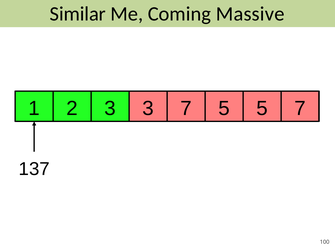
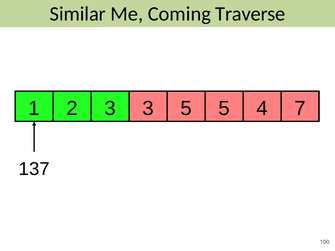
Massive: Massive -> Traverse (250, 14)
7: 7 -> 5 (186, 108)
5 5: 5 -> 4 (262, 108)
